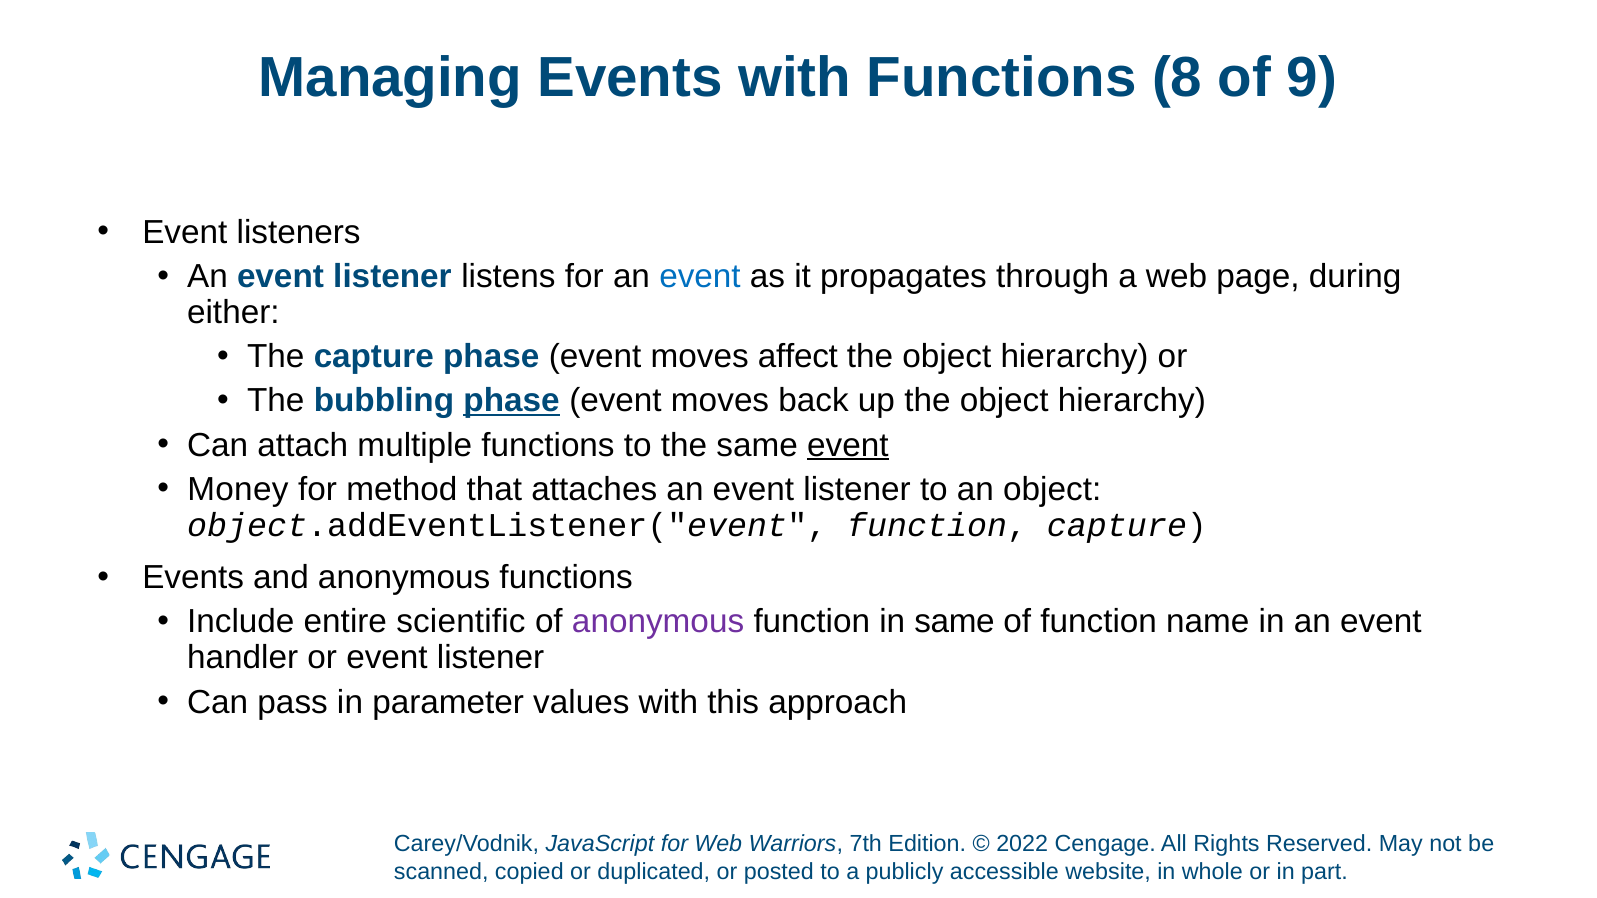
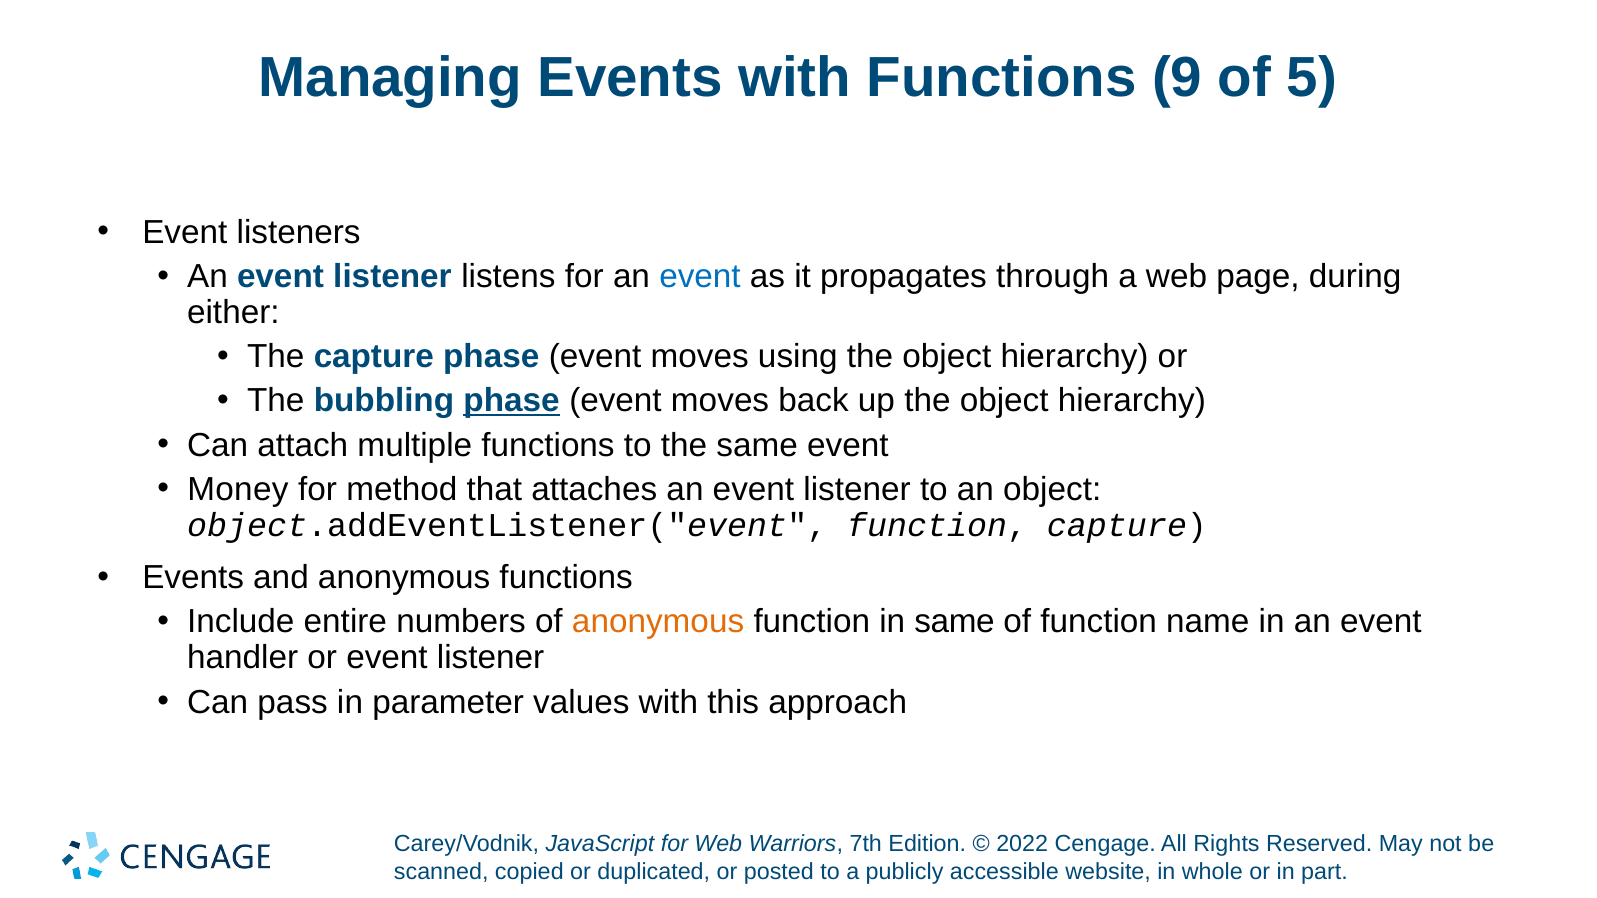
8: 8 -> 9 (1177, 78)
9: 9 -> 5 (1312, 78)
affect: affect -> using (798, 357)
event underline: present -> none (848, 445)
scientific: scientific -> numbers (461, 622)
anonymous colour: purple -> orange (658, 622)
